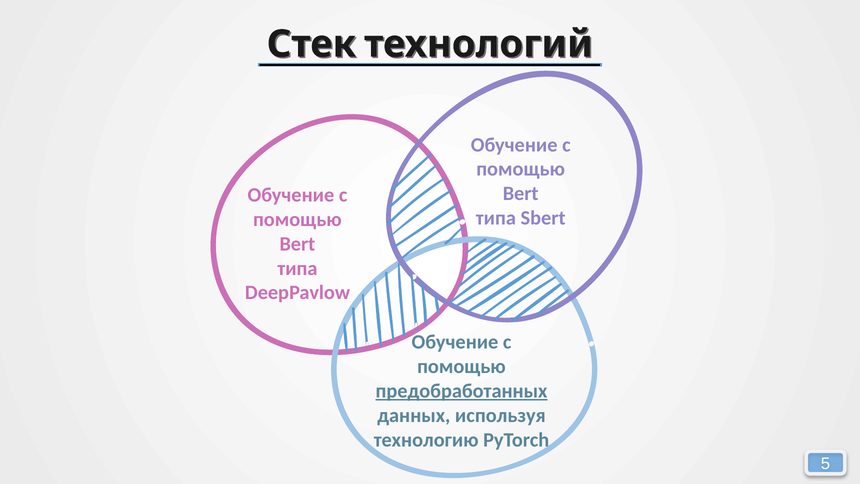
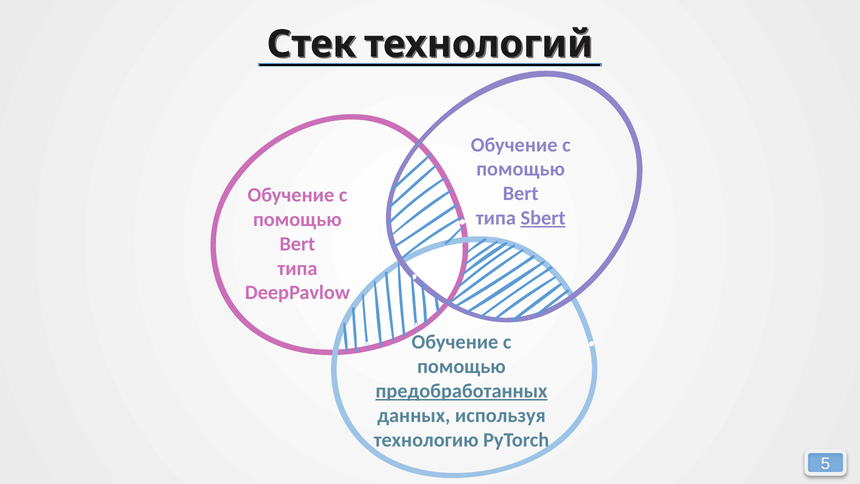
Sbert underline: none -> present (543, 218)
